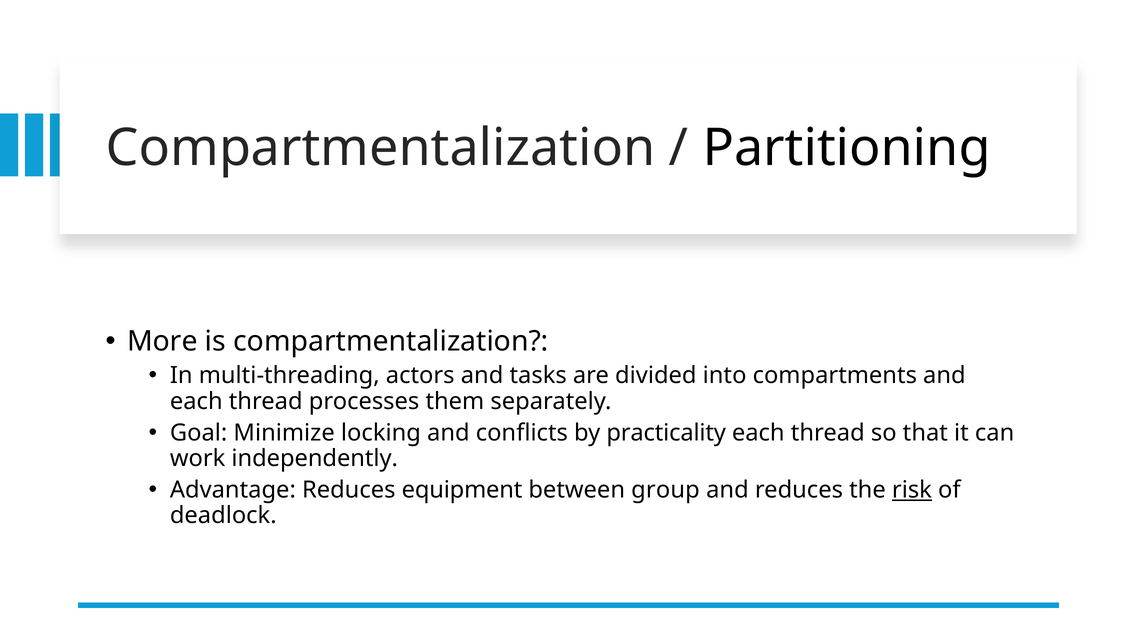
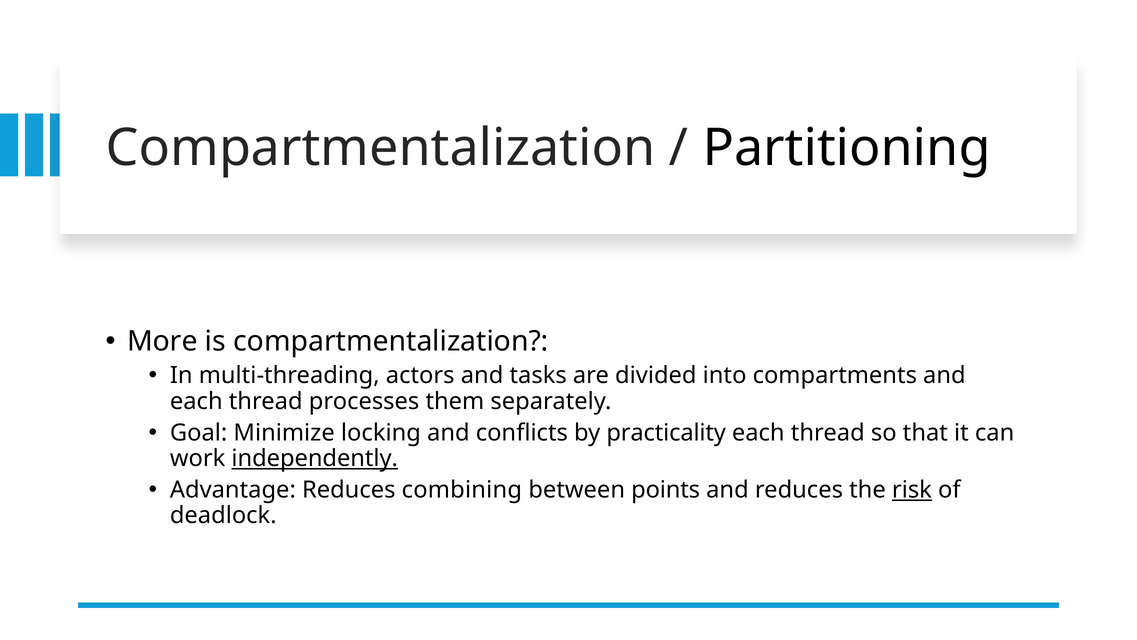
independently underline: none -> present (315, 458)
equipment: equipment -> combining (462, 490)
group: group -> points (666, 490)
